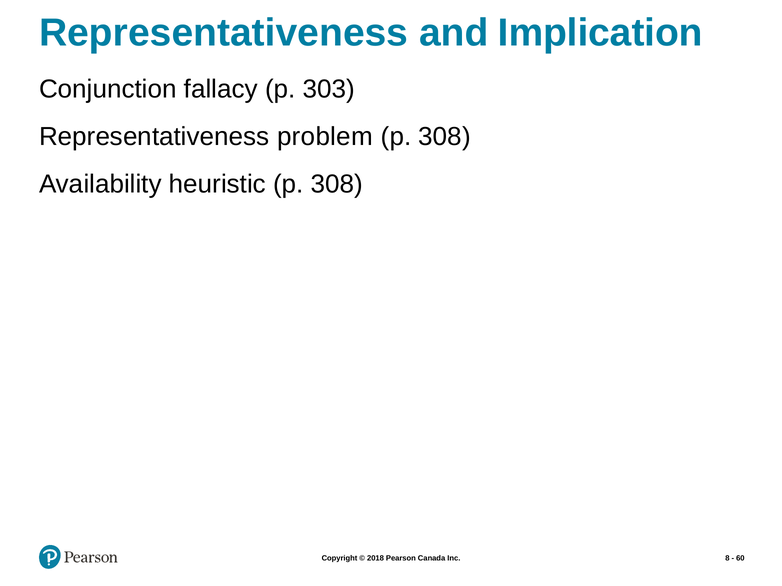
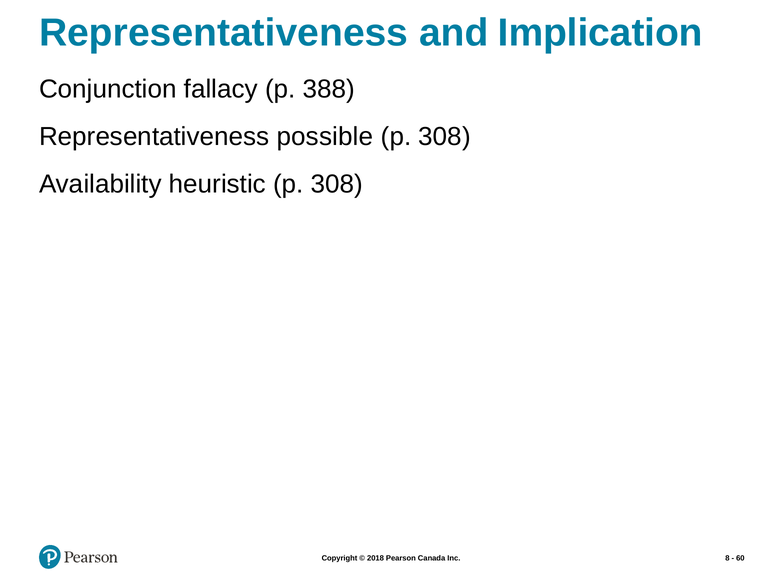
303: 303 -> 388 (329, 89)
problem: problem -> possible (325, 137)
